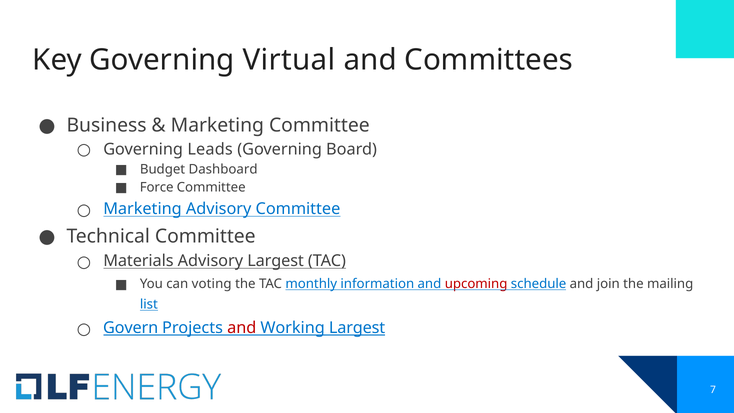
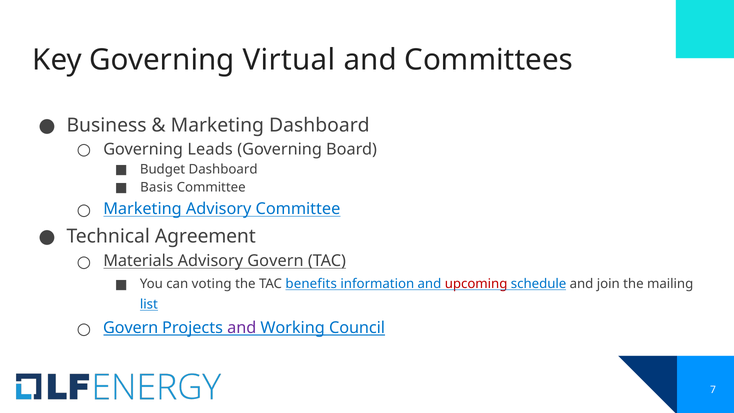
Marketing Committee: Committee -> Dashboard (319, 125)
Force: Force -> Basis (157, 188)
Technical Committee: Committee -> Agreement (205, 236)
Advisory Largest: Largest -> Govern (275, 261)
monthly: monthly -> benefits (311, 284)
and colour: red -> purple (242, 328)
Working Largest: Largest -> Council (357, 328)
